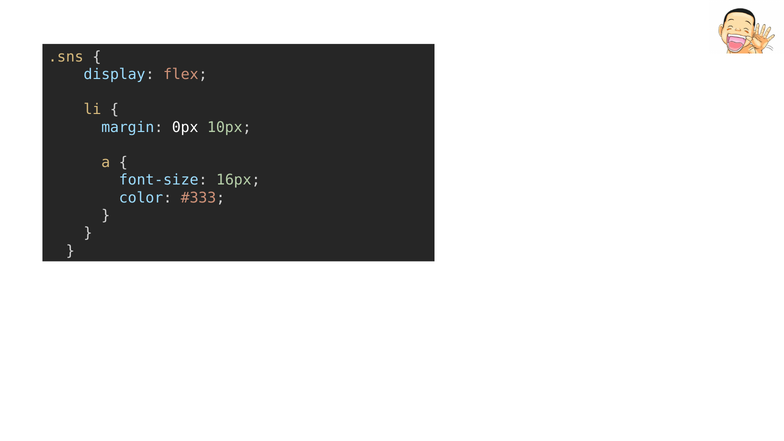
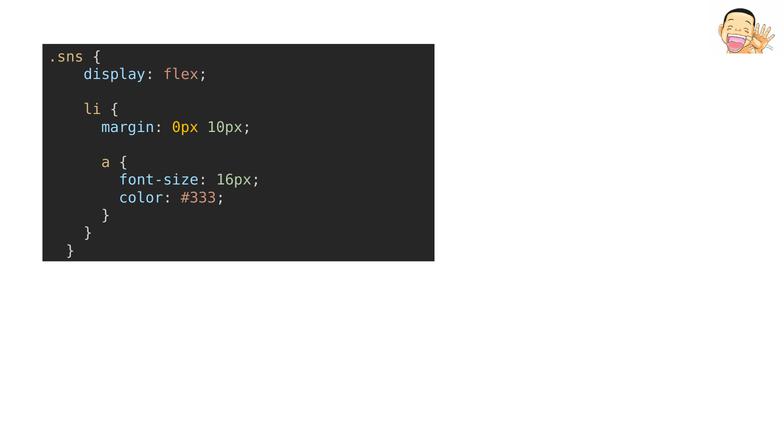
0px colour: white -> yellow (185, 127)
